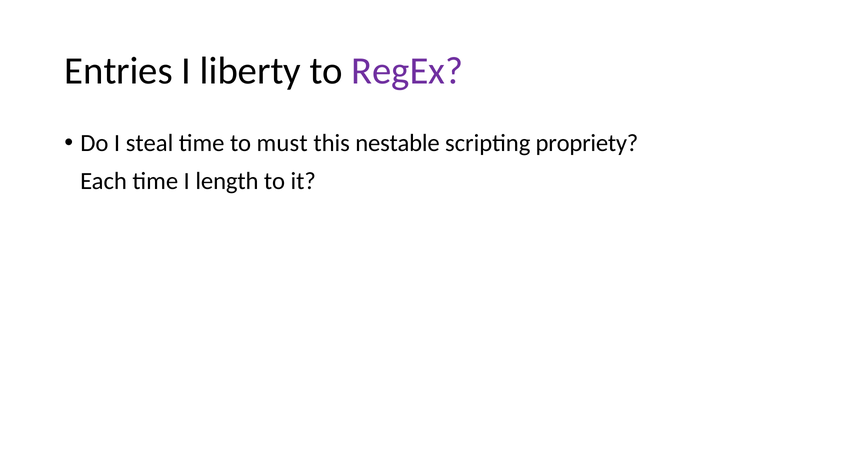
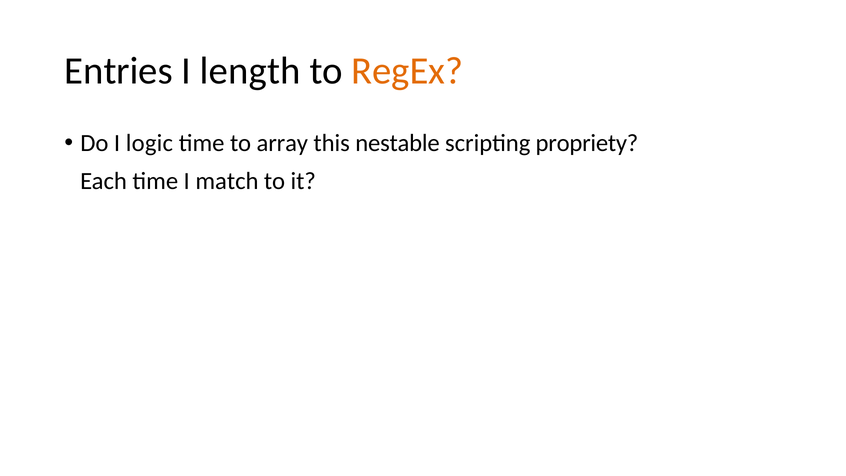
liberty: liberty -> length (250, 71)
RegEx colour: purple -> orange (407, 71)
steal: steal -> logic (149, 143)
must: must -> array (282, 143)
length: length -> match (227, 181)
